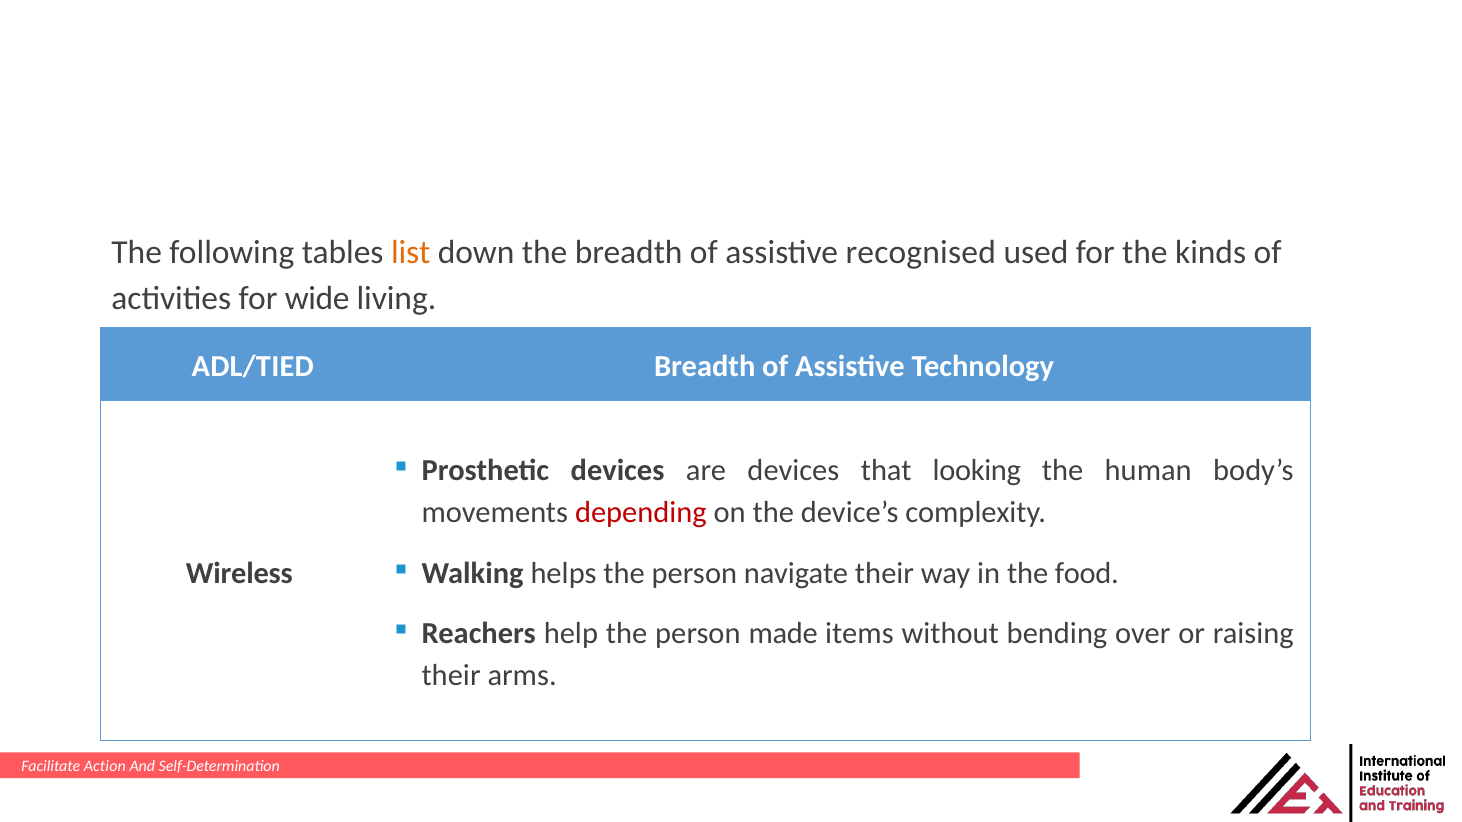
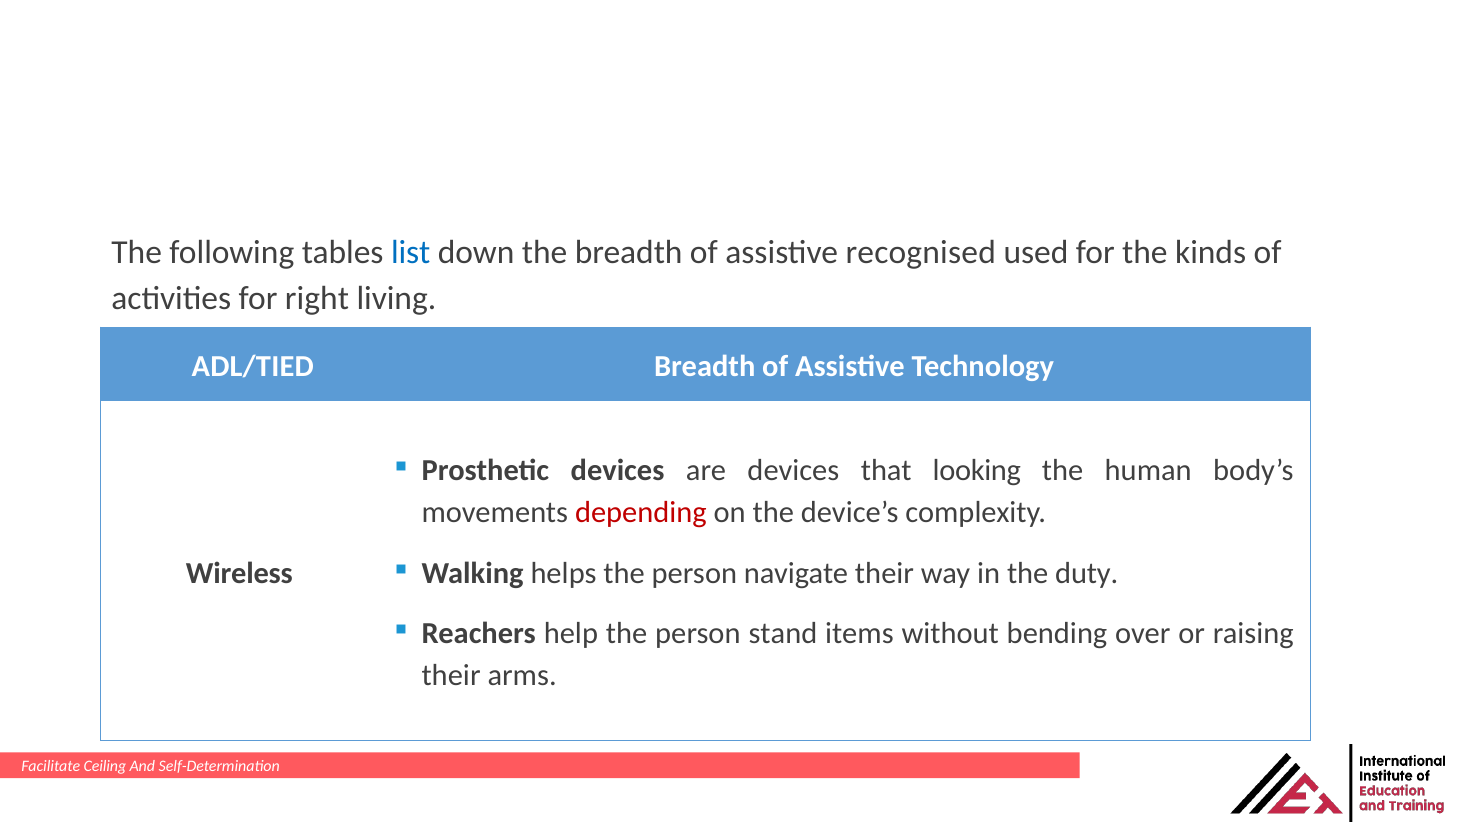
list colour: orange -> blue (411, 252)
wide: wide -> right (317, 298)
food: food -> duty (1087, 573)
made: made -> stand (783, 634)
Action: Action -> Ceiling (105, 767)
